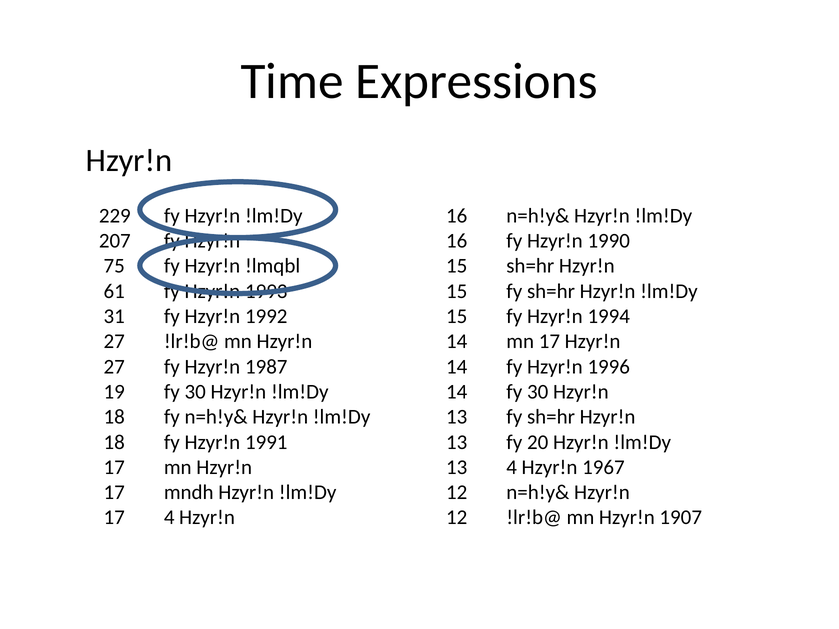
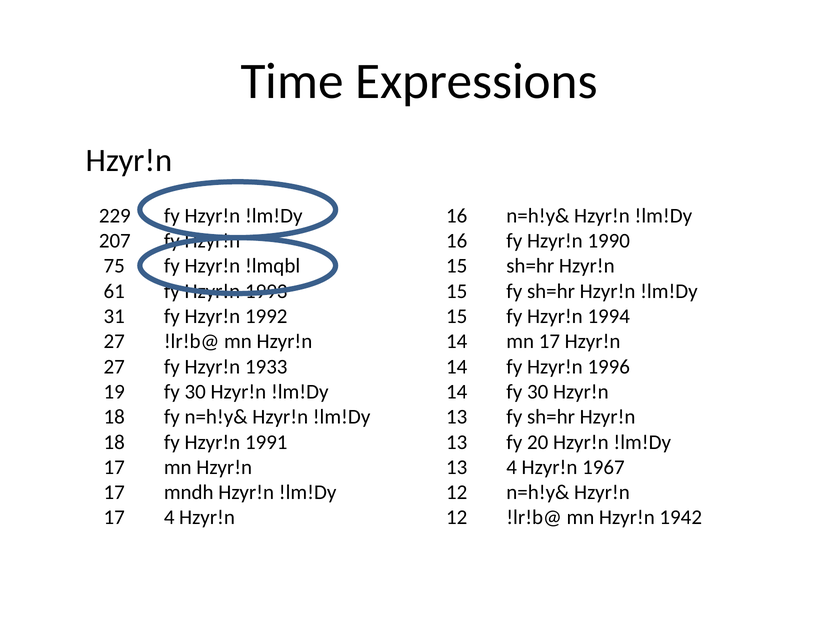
1987: 1987 -> 1933 (266, 367)
1907: 1907 -> 1942 (681, 518)
